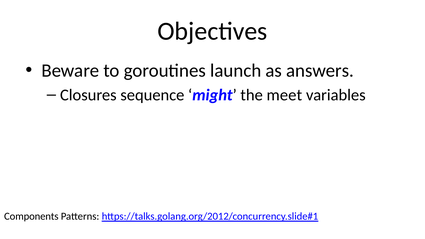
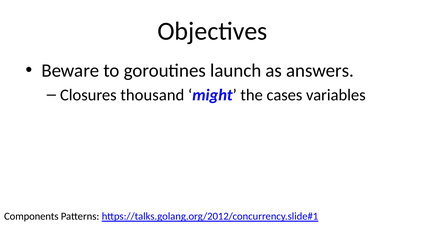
sequence: sequence -> thousand (152, 95)
meet: meet -> cases (284, 95)
